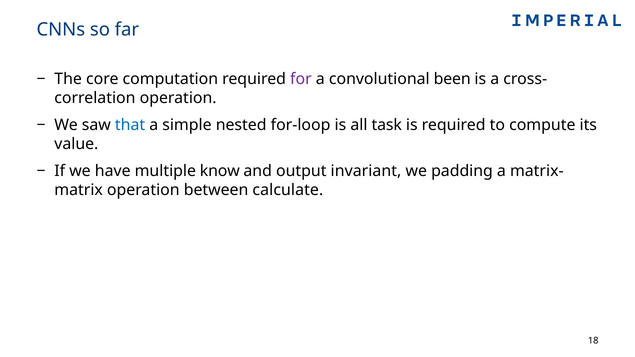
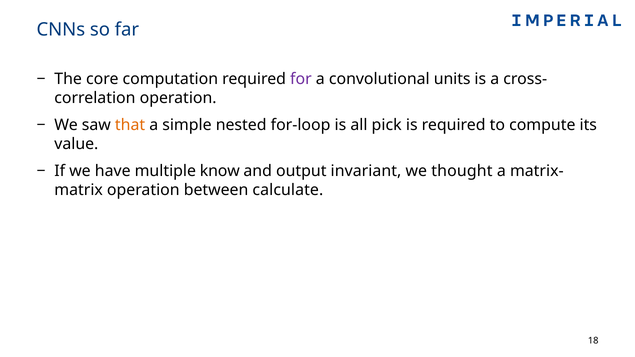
been: been -> units (452, 79)
that colour: blue -> orange (130, 125)
task: task -> pick (387, 125)
padding: padding -> thought (462, 171)
